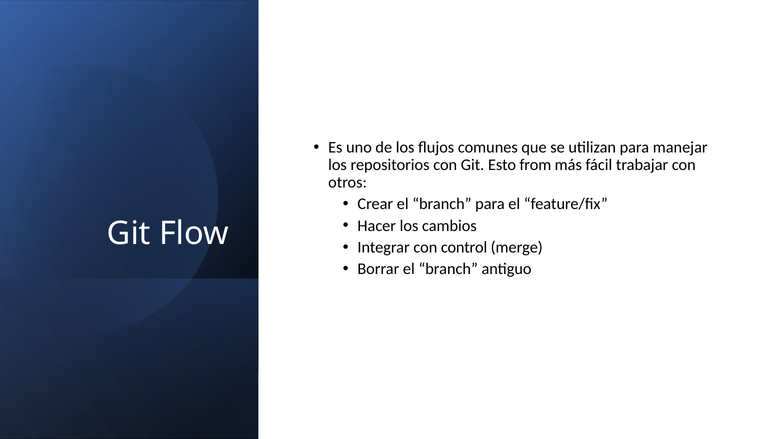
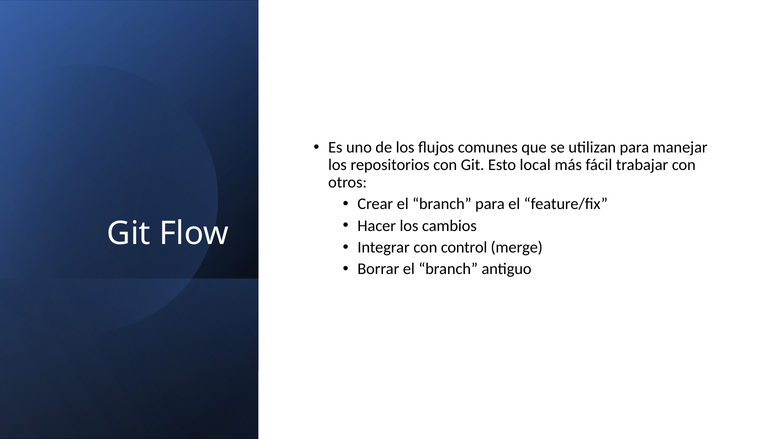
from: from -> local (535, 165)
